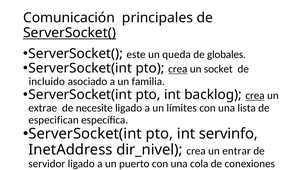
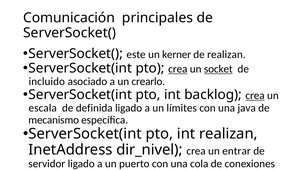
ServerSocket( underline: present -> none (70, 33)
queda: queda -> kerner (177, 55)
de globales: globales -> realizan (226, 55)
socket underline: none -> present (218, 69)
familia: familia -> crearlo (148, 82)
extrae: extrae -> escala (43, 108)
necesite: necesite -> definida (94, 108)
lista: lista -> java (247, 108)
especifican: especifican -> mecanismo (54, 120)
int servinfo: servinfo -> realizan (228, 134)
